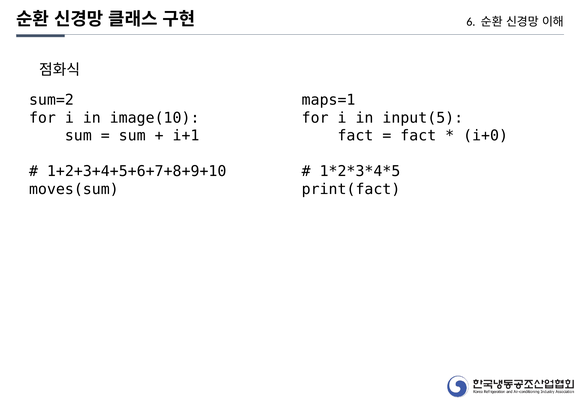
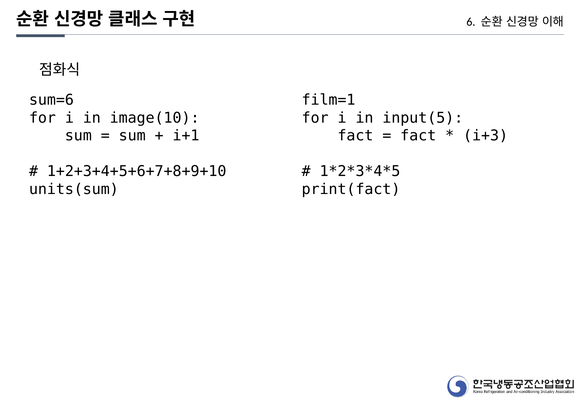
sum=2: sum=2 -> sum=6 (51, 100)
maps=1: maps=1 -> film=1 (329, 100)
i+0: i+0 -> i+3 (486, 136)
moves(sum: moves(sum -> units(sum (74, 189)
